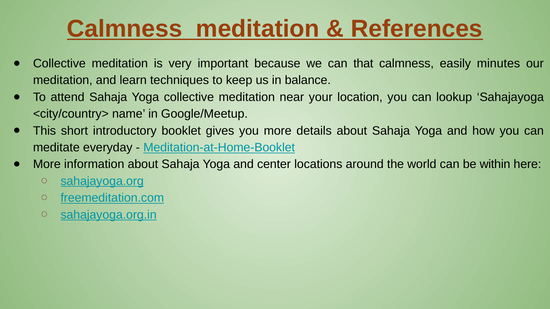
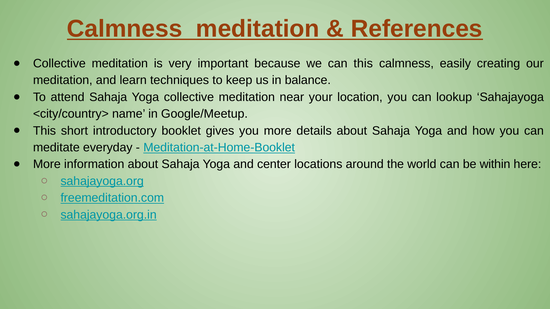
can that: that -> this (363, 64)
minutes: minutes -> creating (499, 64)
